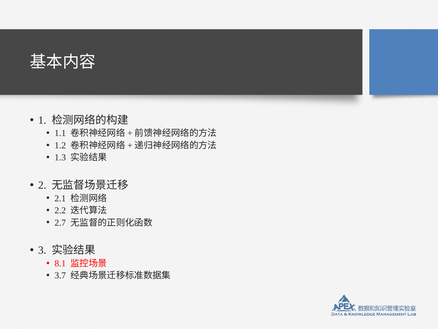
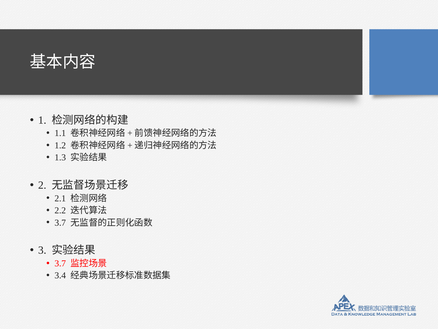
2.7: 2.7 -> 3.7 (60, 222)
8.1: 8.1 -> 3.7 (60, 263)
3.7: 3.7 -> 3.4 (60, 275)
